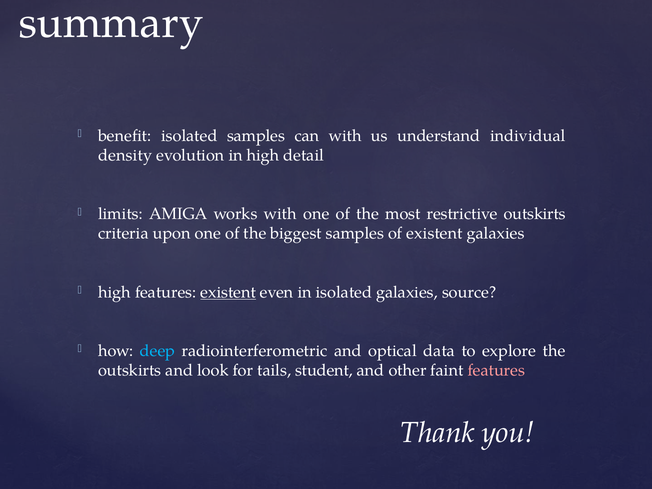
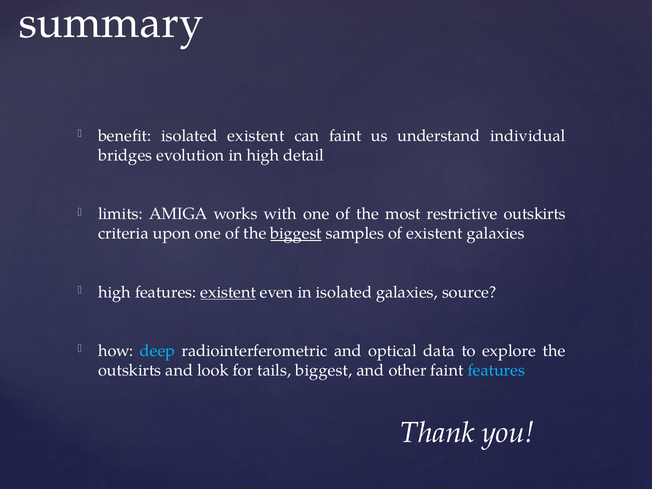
isolated samples: samples -> existent (256, 136)
can with: with -> faint (345, 136)
density: density -> bridges (125, 155)
biggest underline: none -> present (296, 234)
tails student: student -> biggest (324, 370)
features colour: pink -> light blue (496, 370)
